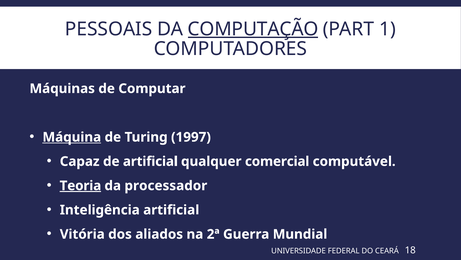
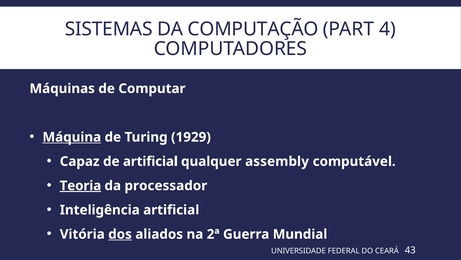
PESSOAIS: PESSOAIS -> SISTEMAS (109, 29)
COMPUTAÇÃO underline: present -> none (253, 29)
1: 1 -> 4 (387, 29)
1997: 1997 -> 1929 (191, 137)
comercial: comercial -> assembly (277, 161)
dos underline: none -> present (120, 234)
18: 18 -> 43 (410, 250)
